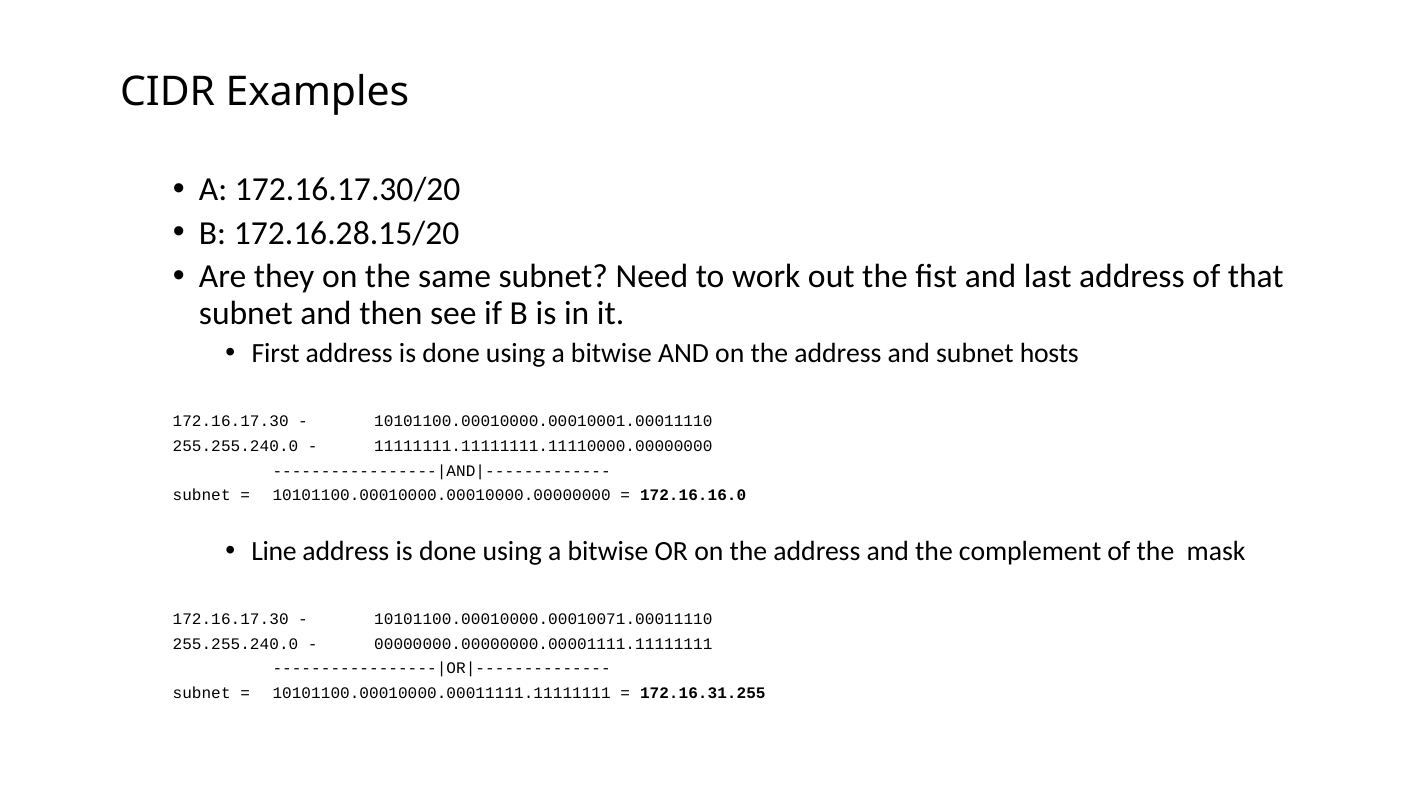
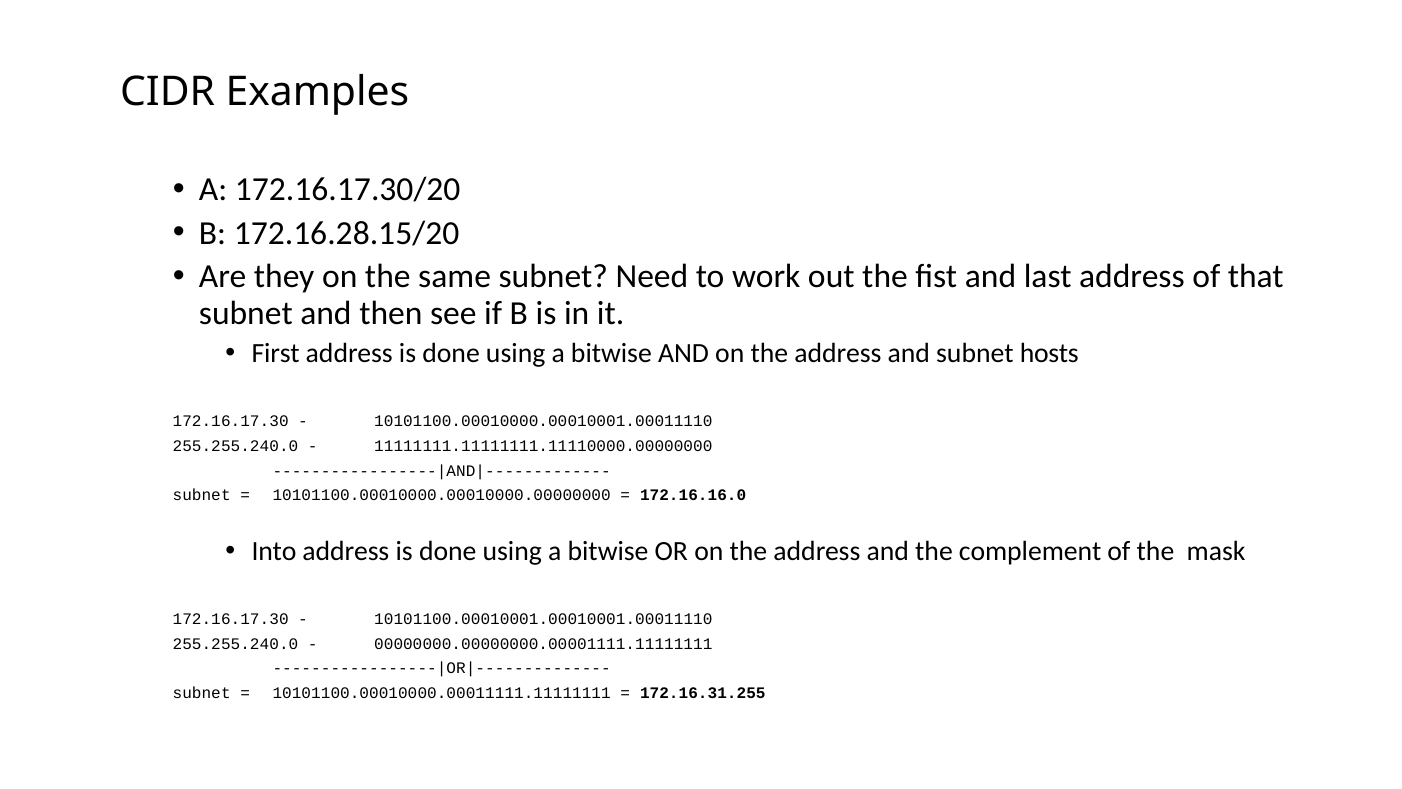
Line: Line -> Into (274, 551)
10101100.00010000.00010071.00011110: 10101100.00010000.00010071.00011110 -> 10101100.00010001.00010001.00011110 (543, 619)
